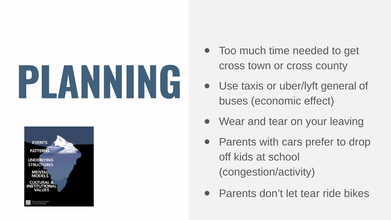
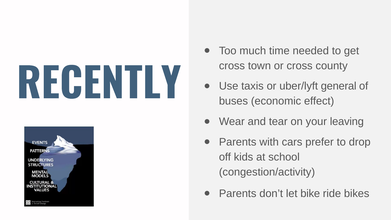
PLANNING: PLANNING -> RECENTLY (99, 85)
let tear: tear -> bike (310, 193)
